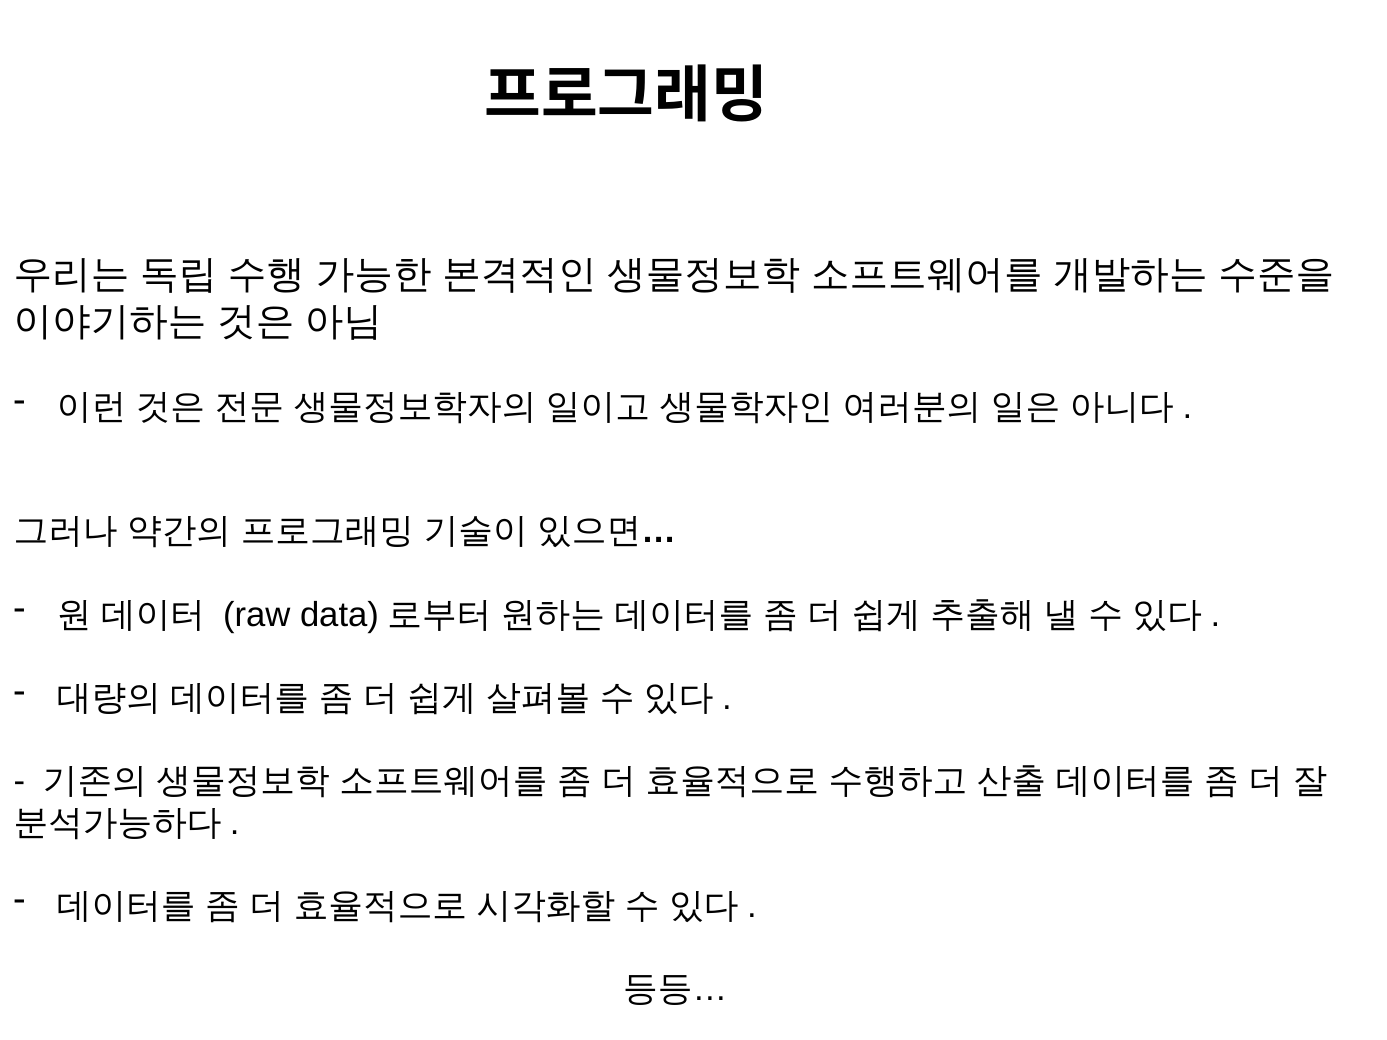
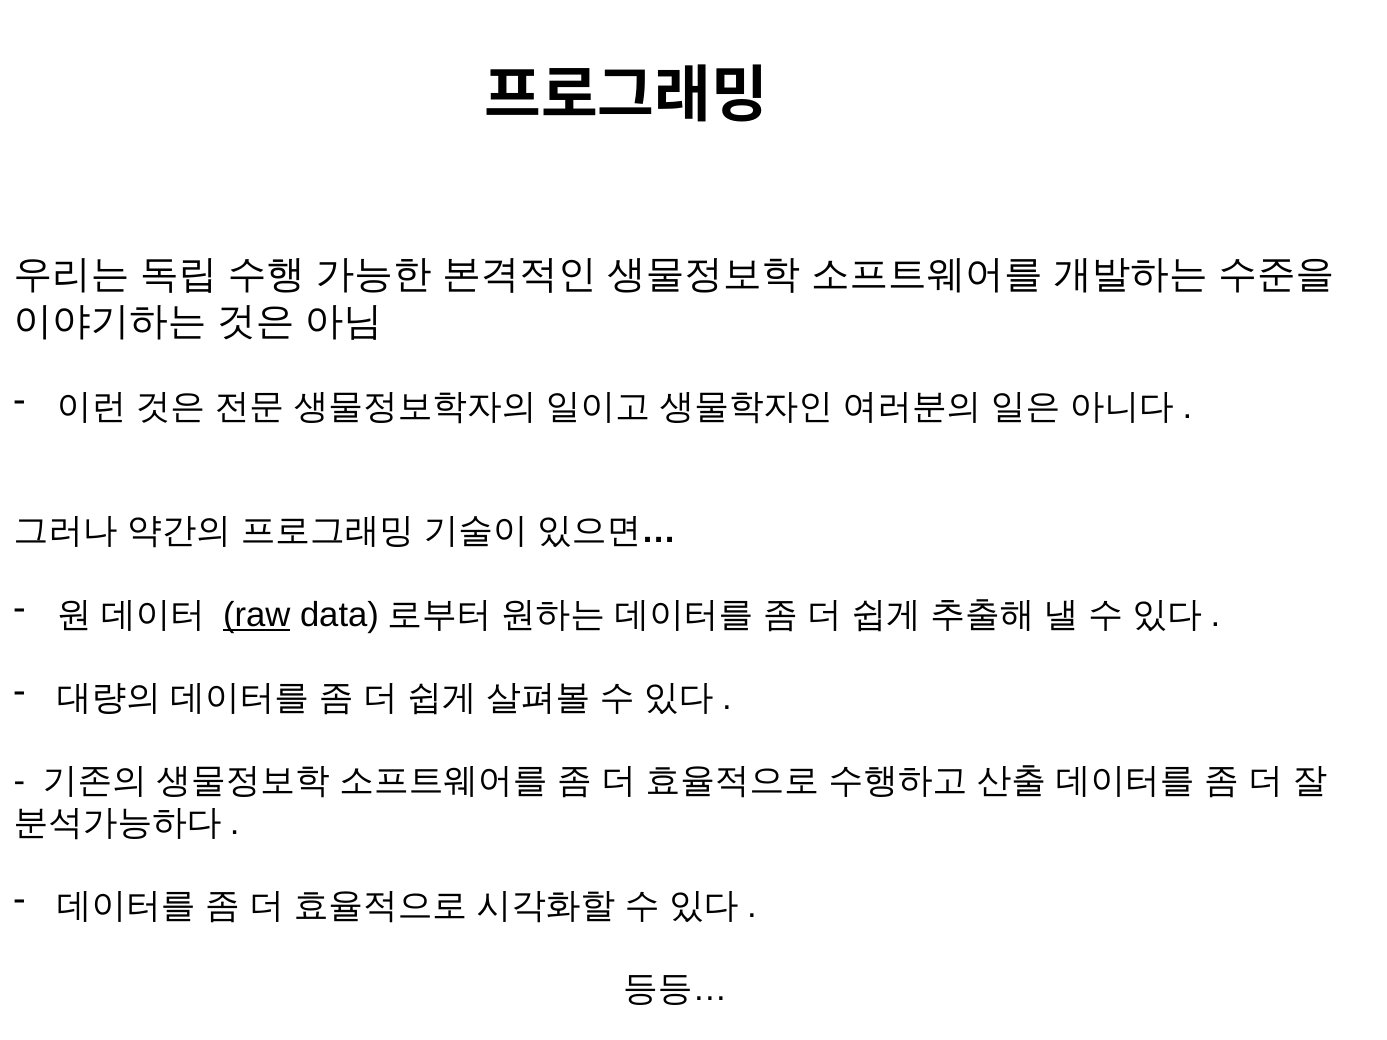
raw underline: none -> present (257, 615)
